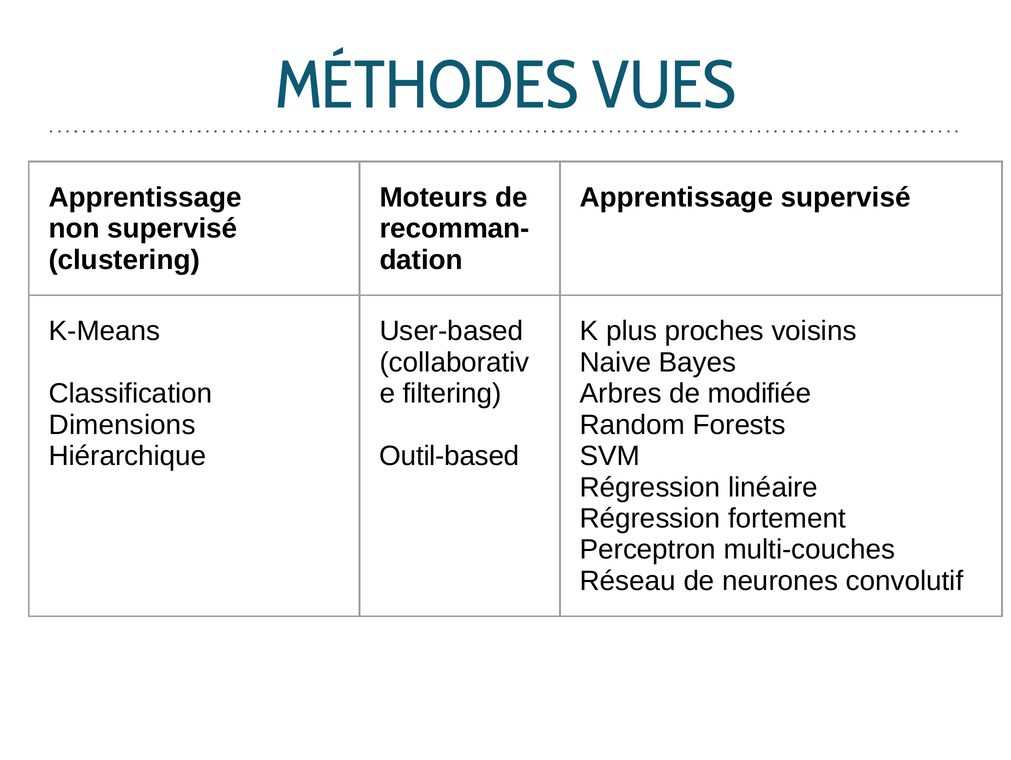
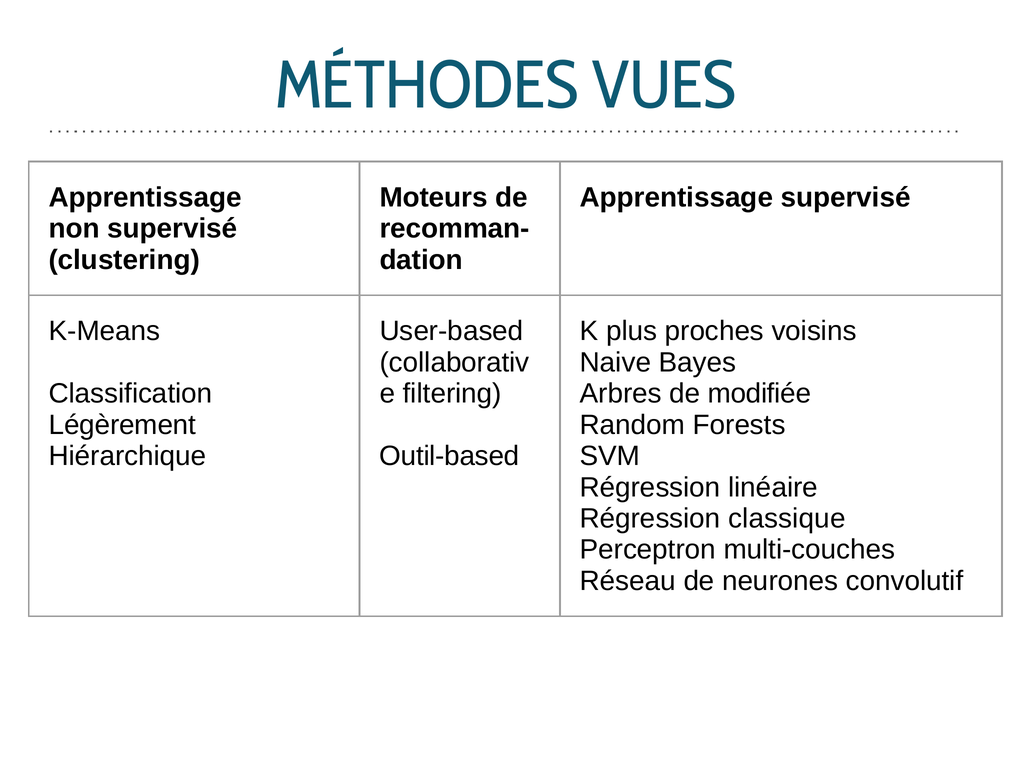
Dimensions: Dimensions -> Légèrement (122, 425)
fortement: fortement -> classique (787, 518)
